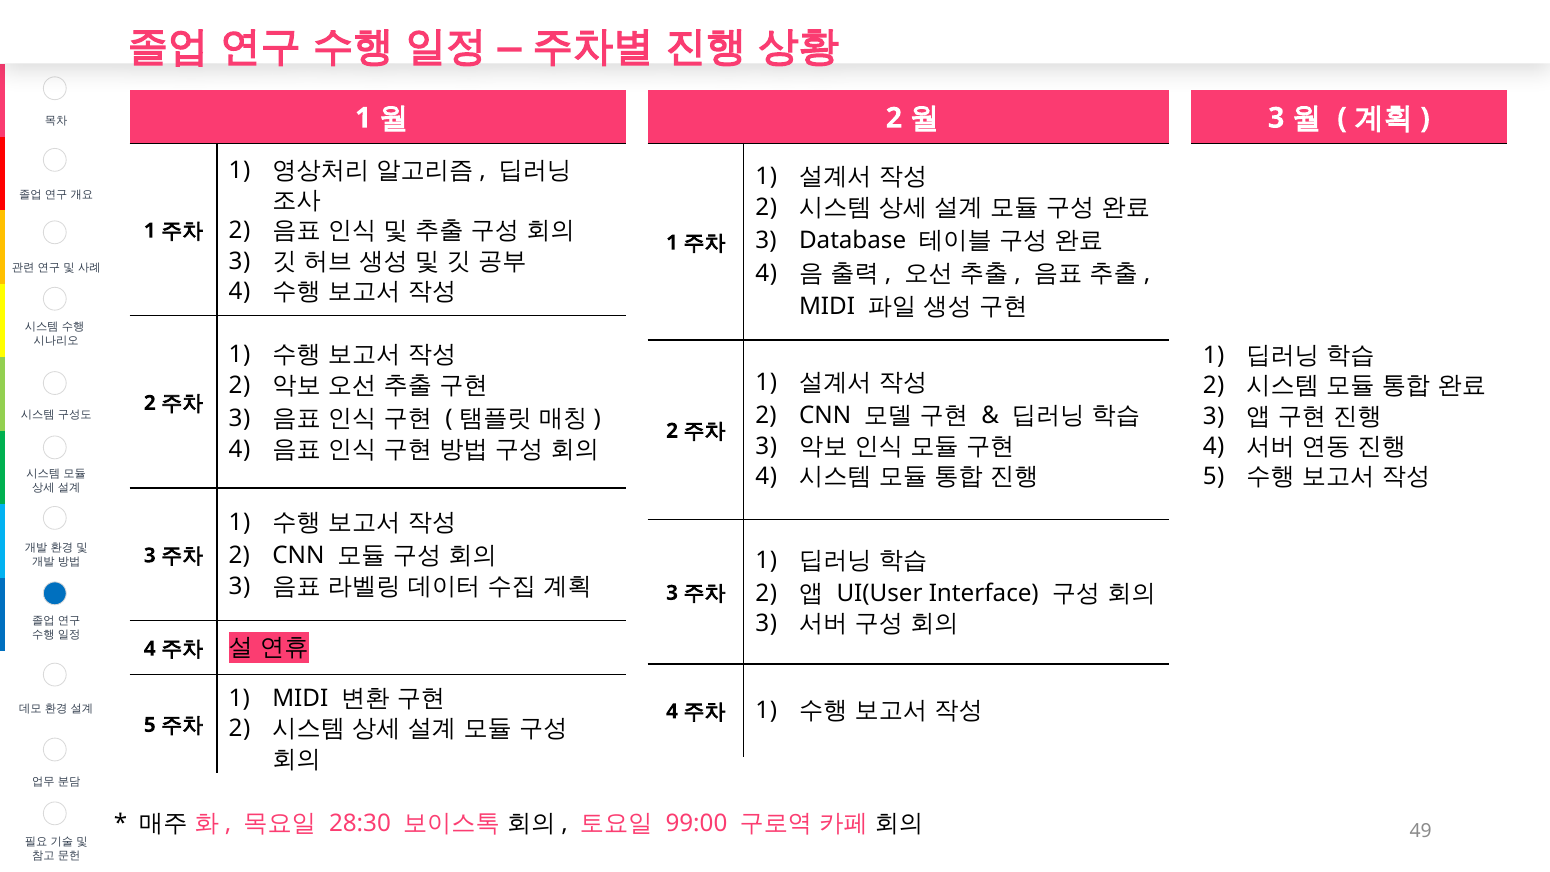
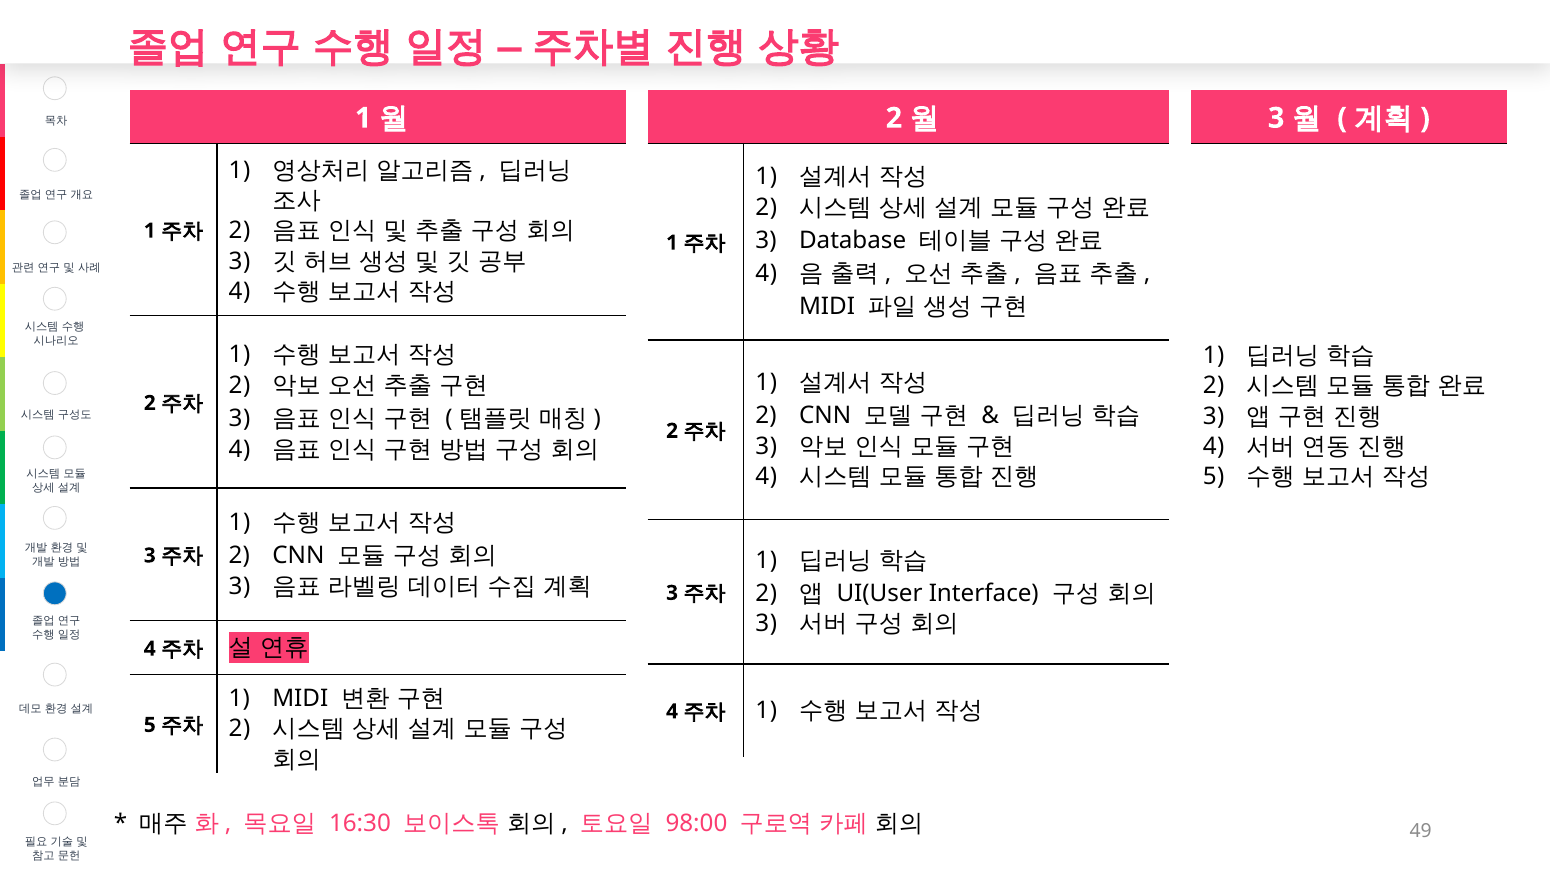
28:30: 28:30 -> 16:30 (360, 824)
99:00: 99:00 -> 98:00 (696, 824)
